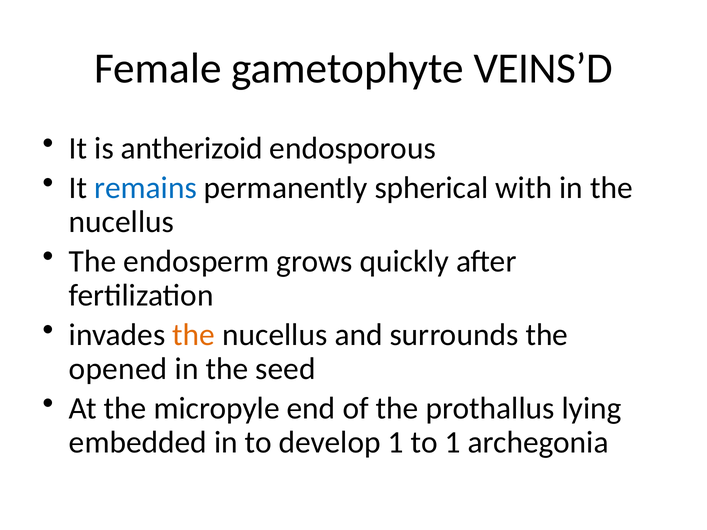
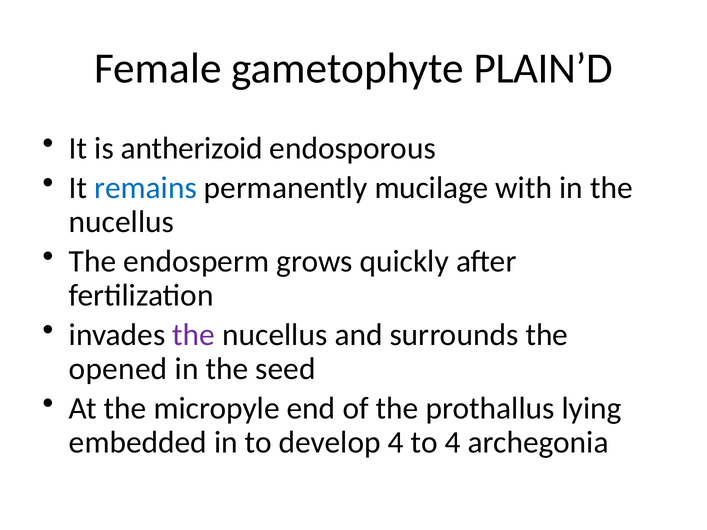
VEINS’D: VEINS’D -> PLAIN’D (543, 68)
spherical: spherical -> mucilage (431, 188)
the colour: orange -> purple (194, 335)
develop 1: 1 -> 4 (396, 443)
to 1: 1 -> 4 (453, 443)
